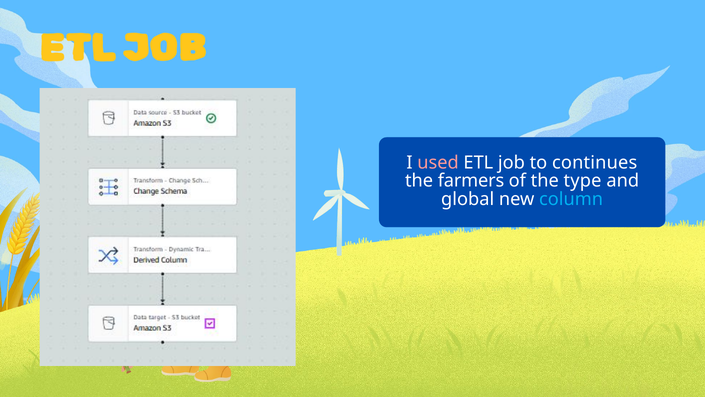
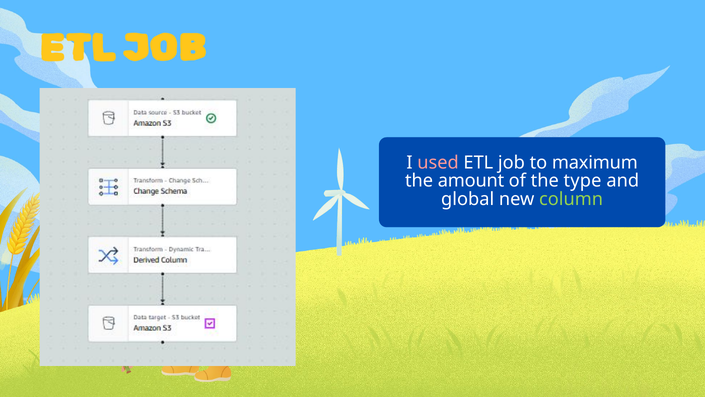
continues: continues -> maximum (595, 162)
farmers: farmers -> amount (471, 181)
column colour: light blue -> light green (571, 199)
